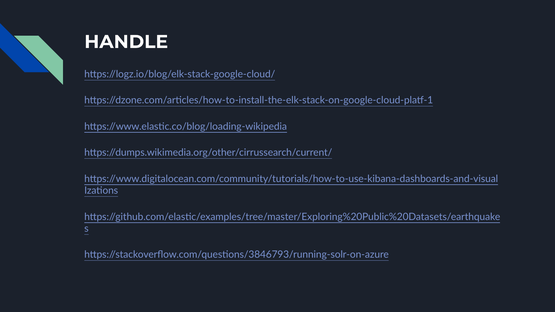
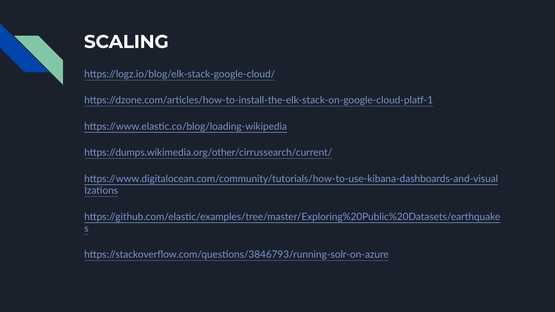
HANDLE: HANDLE -> SCALING (126, 42)
